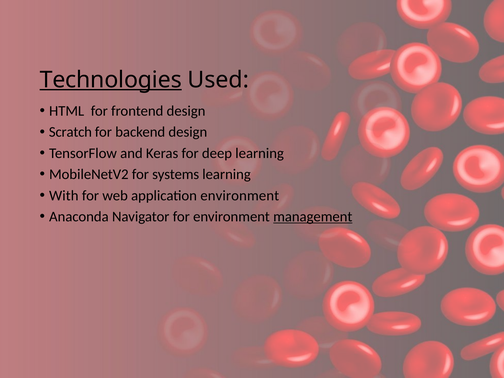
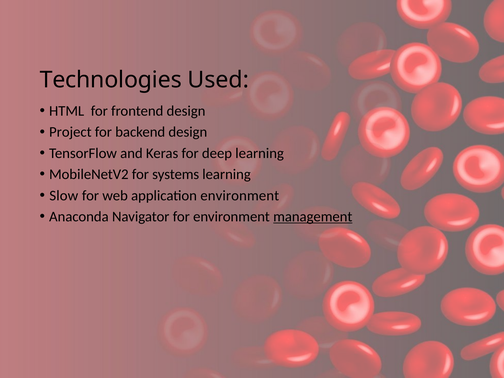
Technologies underline: present -> none (111, 80)
Scratch: Scratch -> Project (70, 132)
With: With -> Slow (64, 196)
